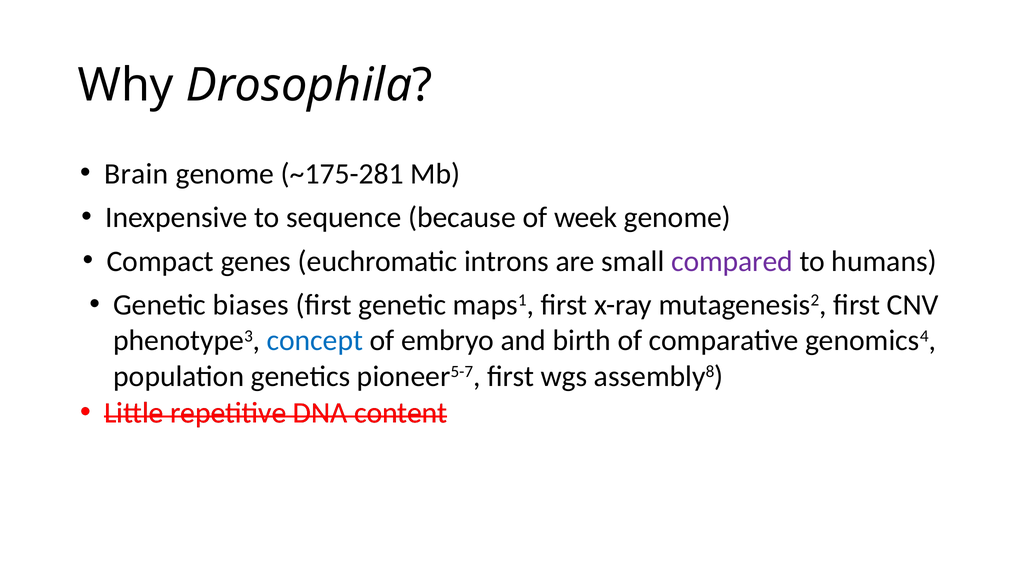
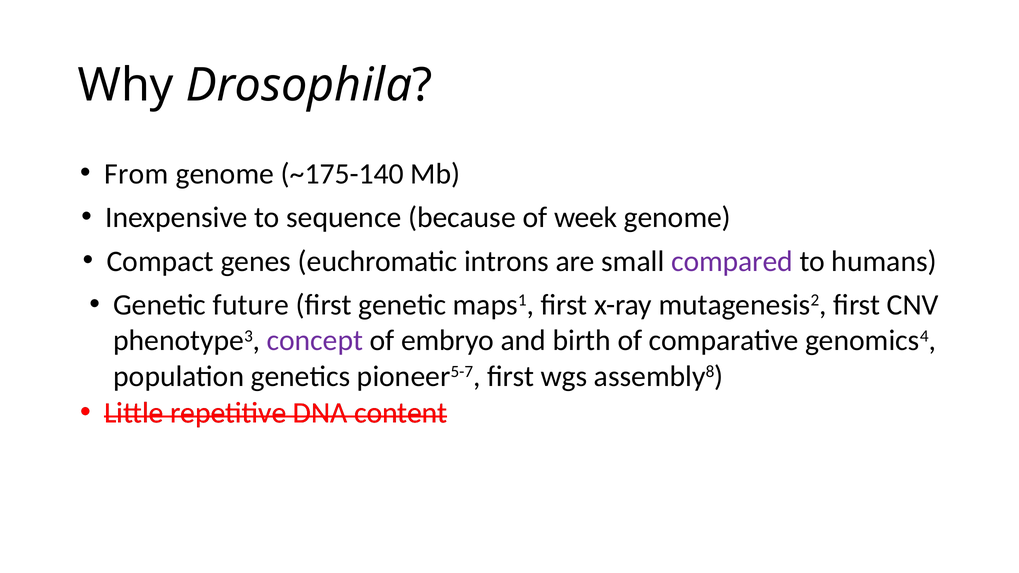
Brain: Brain -> From (136, 174)
~175-281: ~175-281 -> ~175-140 (342, 174)
biases: biases -> future (251, 305)
concept colour: blue -> purple (315, 341)
